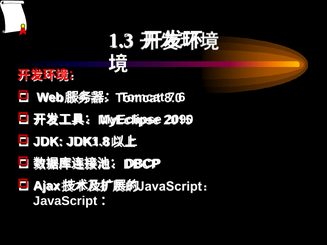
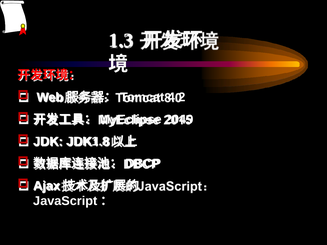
7.6: 7.6 -> 4.2 (177, 97)
2090: 2090 -> 2049 (179, 119)
